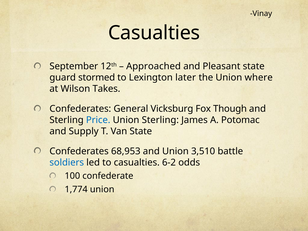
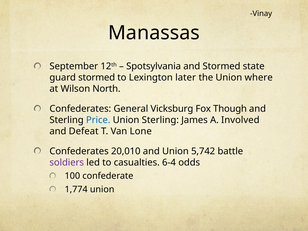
Casualties: Casualties -> Manassas (154, 33)
Approached: Approached -> Spotsylvania (154, 66)
and Pleasant: Pleasant -> Stormed (222, 66)
Takes: Takes -> North (106, 89)
Potomac: Potomac -> Involved (240, 120)
Supply: Supply -> Defeat (84, 131)
Van State: State -> Lone (141, 131)
68,953: 68,953 -> 20,010 (126, 151)
3,510: 3,510 -> 5,742 (203, 151)
soldiers colour: blue -> purple (67, 162)
6-2: 6-2 -> 6-4 (169, 162)
